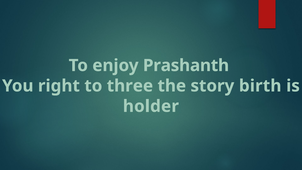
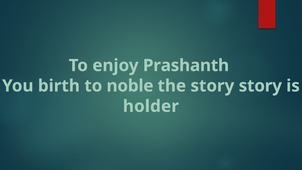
right: right -> birth (59, 86)
three: three -> noble (130, 86)
story birth: birth -> story (260, 86)
